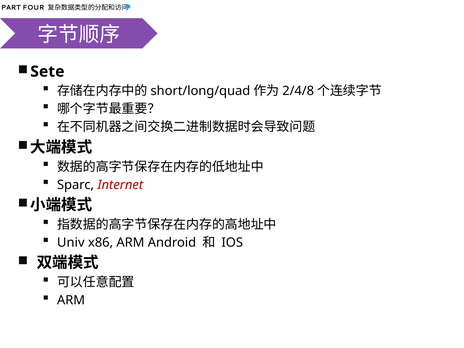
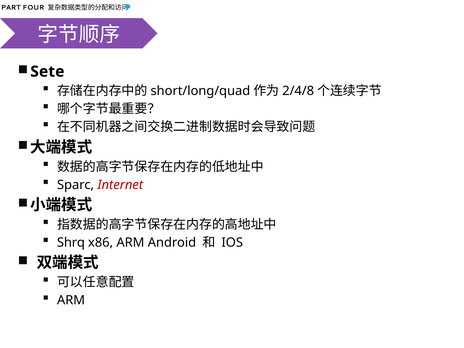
Univ: Univ -> Shrq (71, 243)
